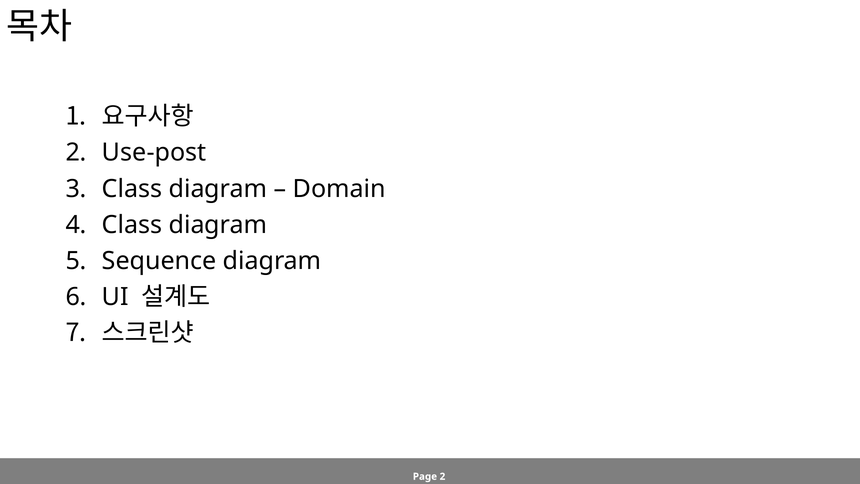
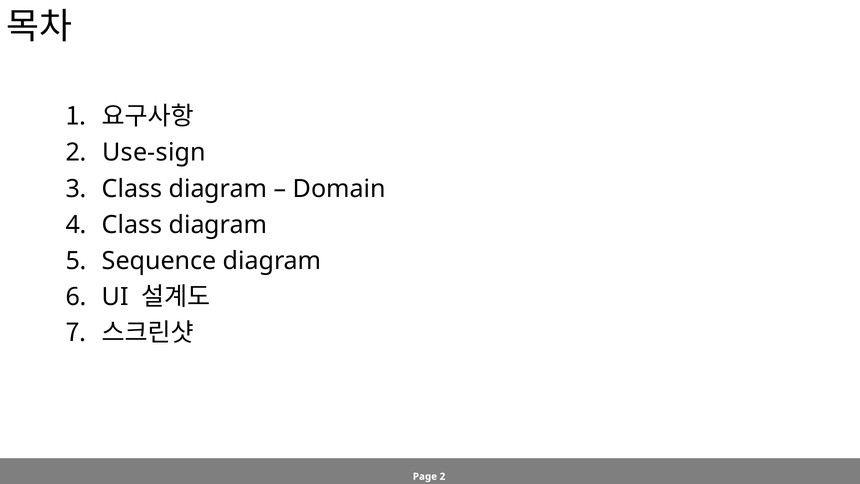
Use-post: Use-post -> Use-sign (154, 153)
